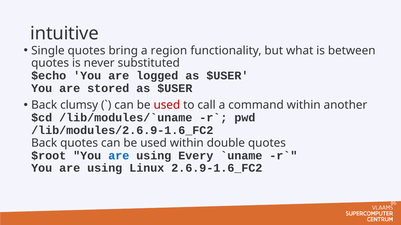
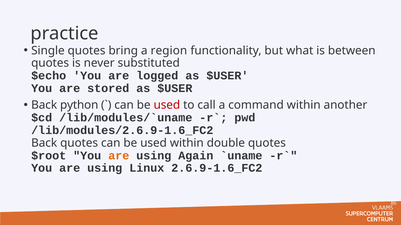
intuitive: intuitive -> practice (65, 34)
clumsy: clumsy -> python (79, 105)
are colour: blue -> orange (119, 156)
Every: Every -> Again (196, 156)
